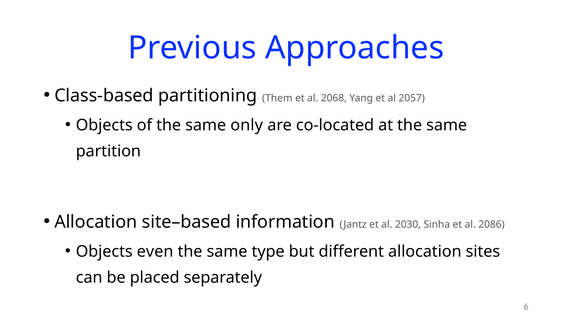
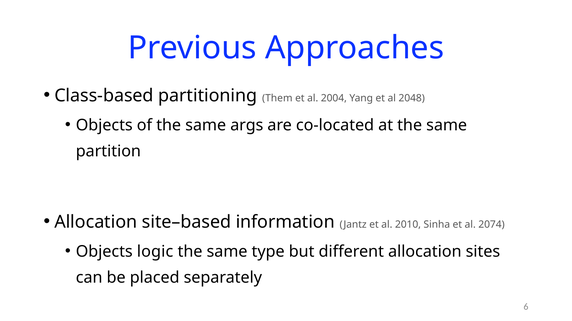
2068: 2068 -> 2004 (334, 98)
2057: 2057 -> 2048 (412, 98)
only: only -> args (247, 125)
2030: 2030 -> 2010 (408, 225)
2086: 2086 -> 2074 (491, 225)
even: even -> logic (155, 252)
